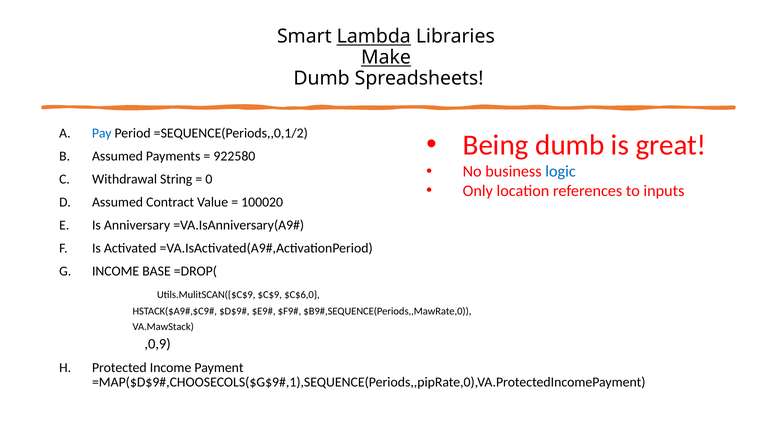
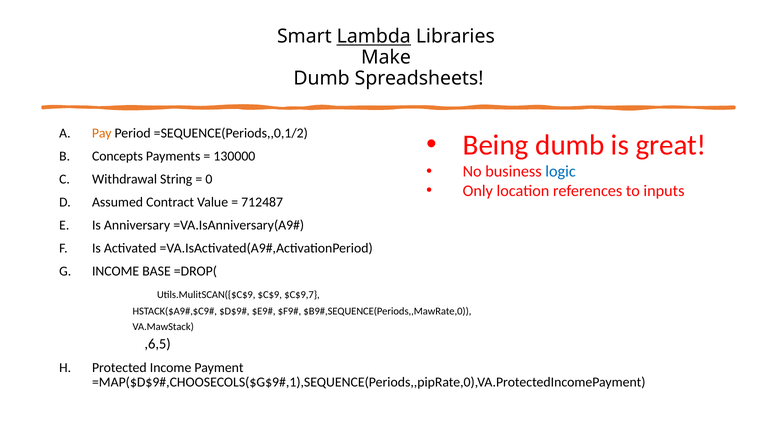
Make underline: present -> none (386, 58)
Pay colour: blue -> orange (102, 133)
Assumed: Assumed -> Concepts (117, 156)
922580: 922580 -> 130000 (234, 156)
100020: 100020 -> 712487 (262, 202)
$C$6,0: $C$6,0 -> $C$9,7 (302, 295)
,0,9: ,0,9 -> ,6,5 (158, 344)
